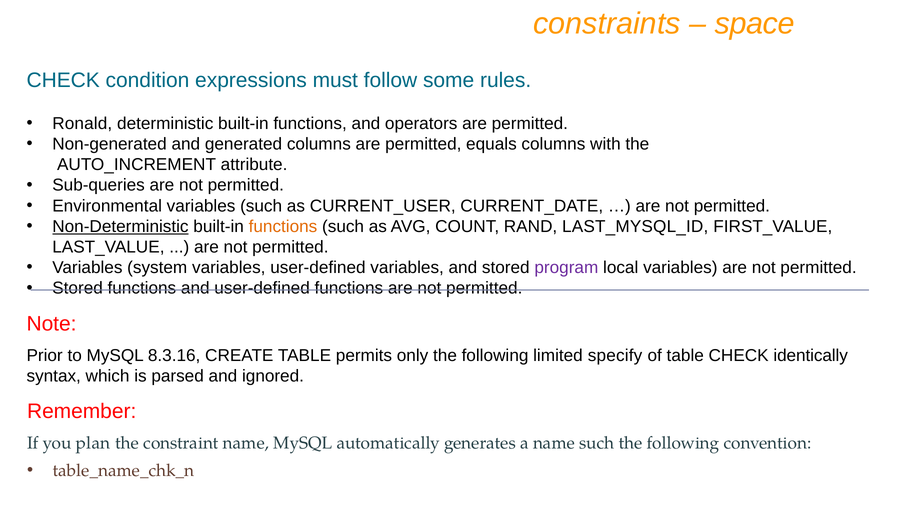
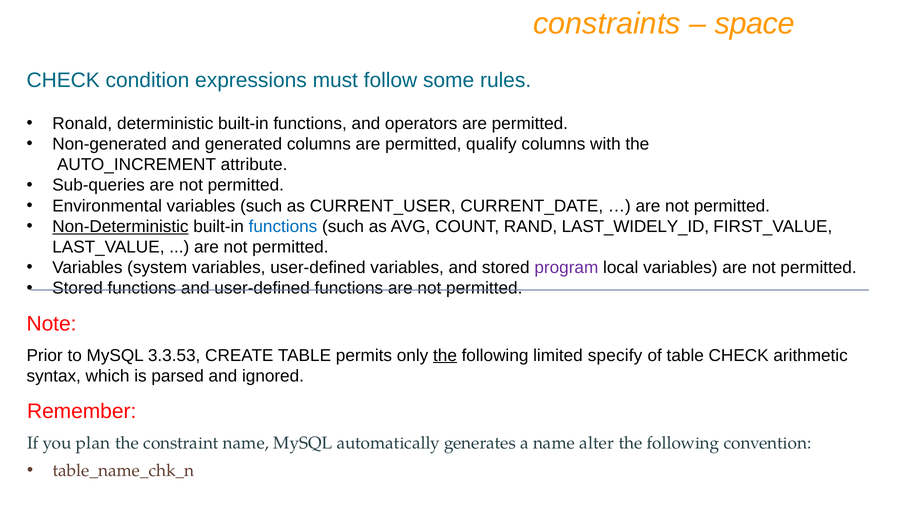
equals: equals -> qualify (491, 144)
functions colour: orange -> blue (283, 227)
LAST_MYSQL_ID: LAST_MYSQL_ID -> LAST_WIDELY_ID (635, 227)
8.3.16: 8.3.16 -> 3.3.53 (174, 356)
the underline: none -> present (445, 356)
identically: identically -> arithmetic (811, 356)
name such: such -> alter (597, 443)
